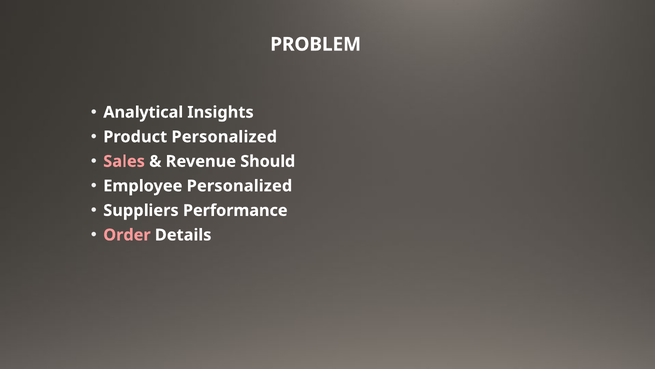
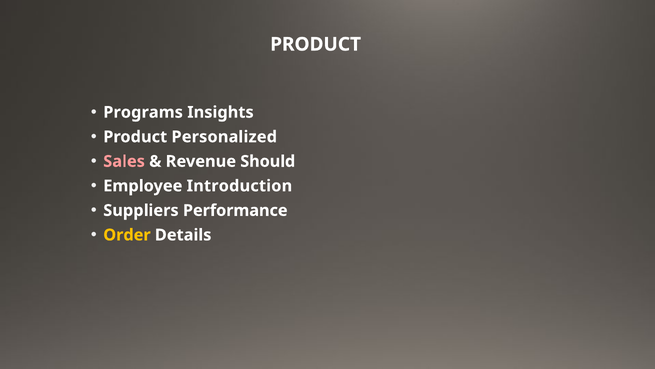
PROBLEM: PROBLEM -> PRODUCT (316, 44)
Analytical: Analytical -> Programs (143, 112)
Employee Personalized: Personalized -> Introduction (239, 186)
Order colour: pink -> yellow (127, 235)
